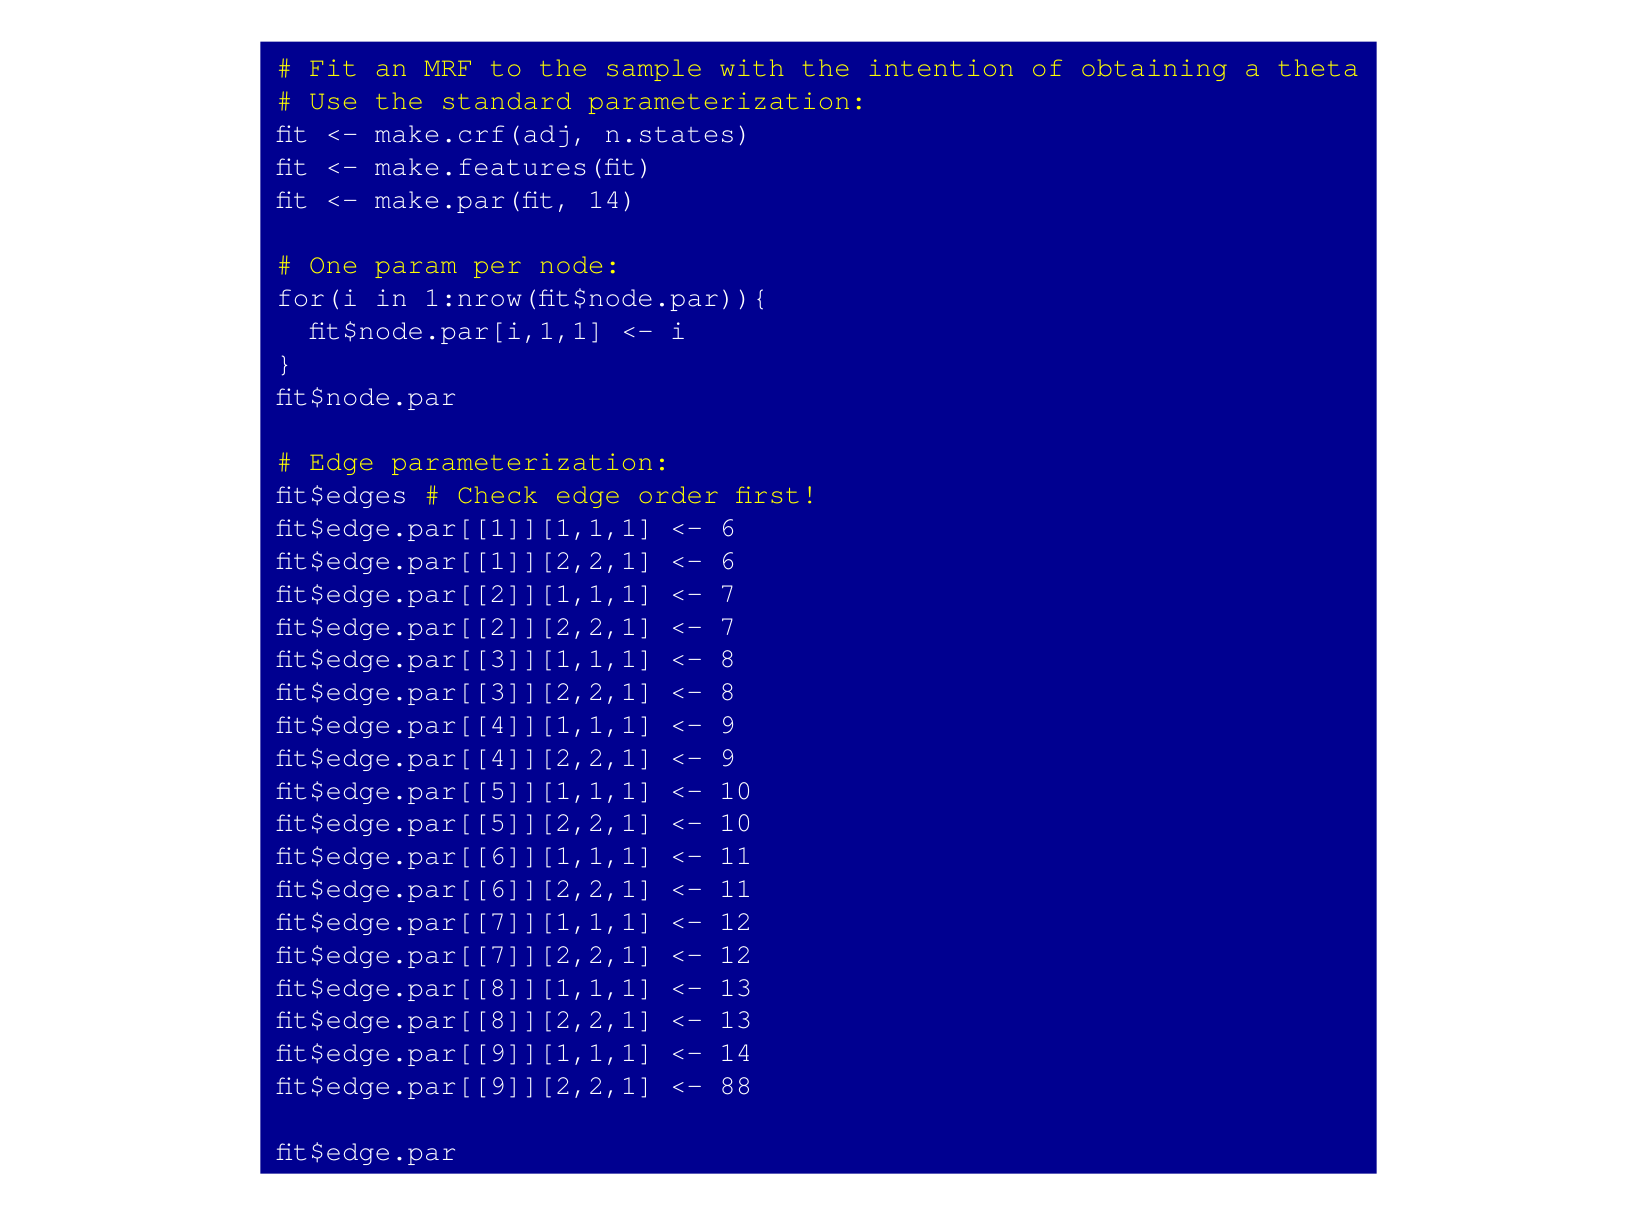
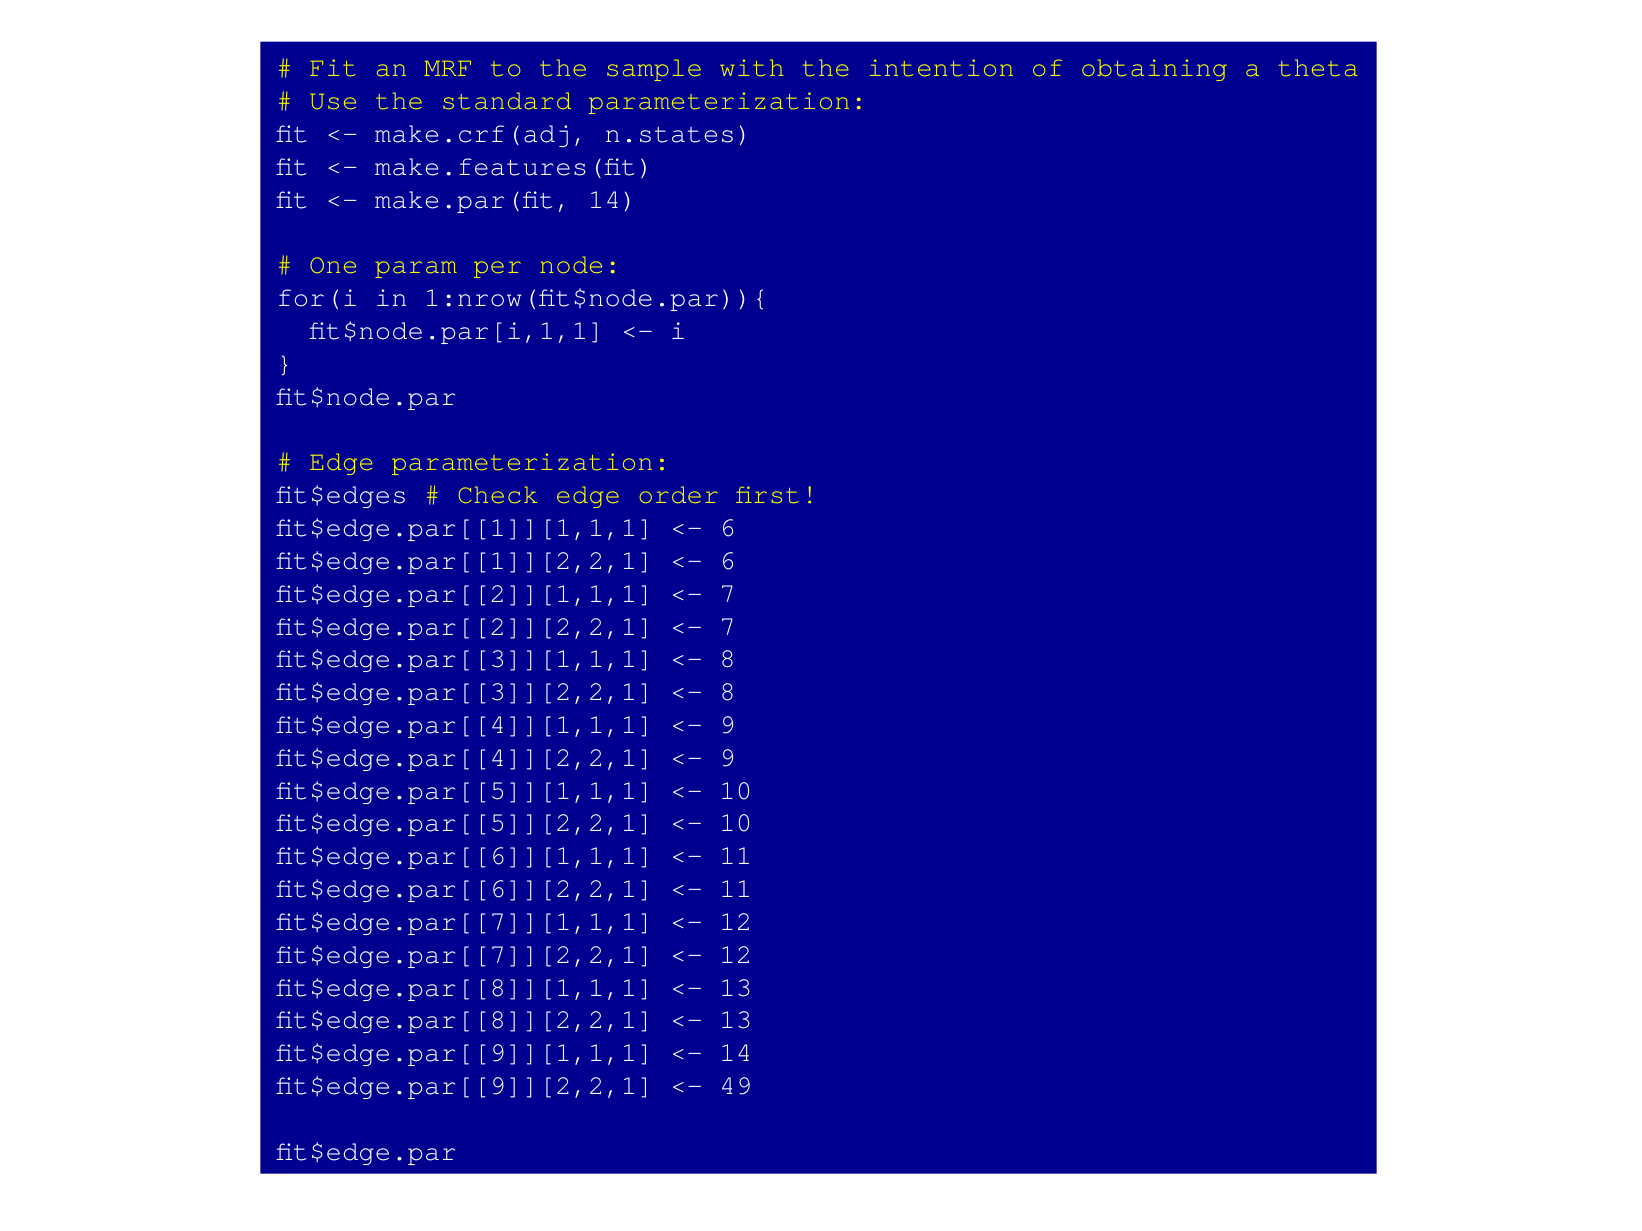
88: 88 -> 49 (736, 1086)
